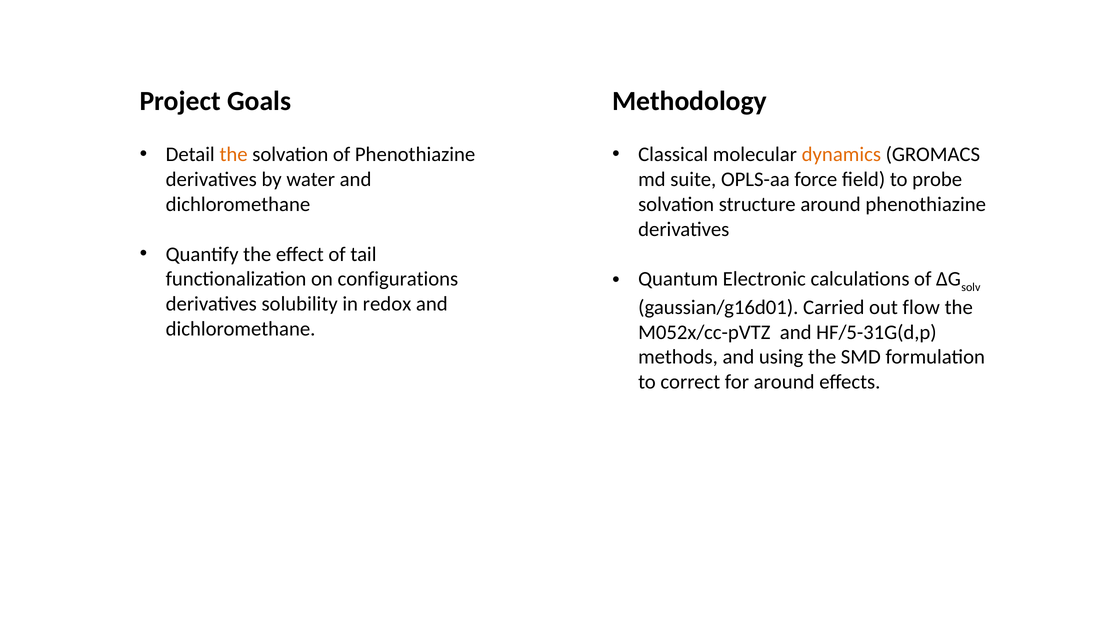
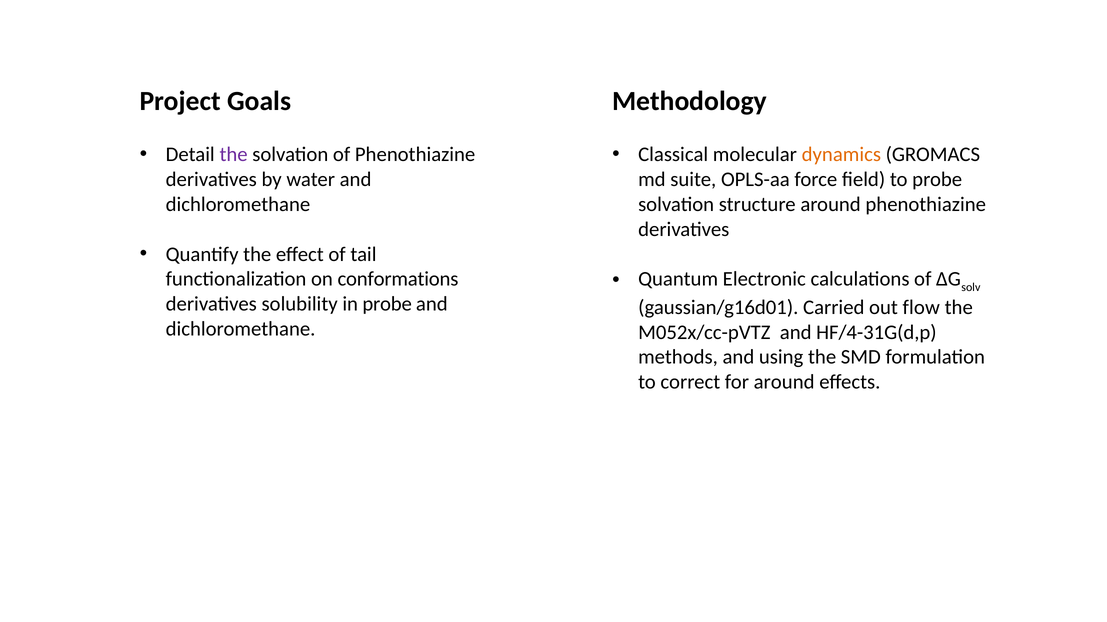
the colour: orange -> purple (234, 155)
configurations: configurations -> conformations (398, 279)
in redox: redox -> probe (387, 304)
HF/5-31G(d,p: HF/5-31G(d,p -> HF/4-31G(d,p (876, 333)
